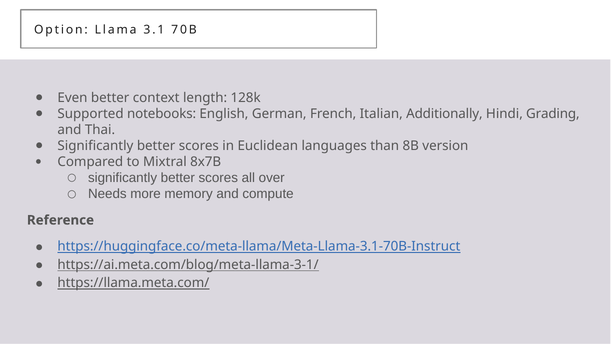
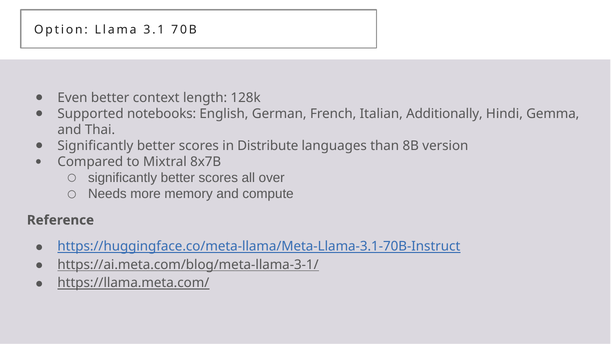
Grading: Grading -> Gemma (553, 114)
Euclidean: Euclidean -> Distribute (268, 146)
